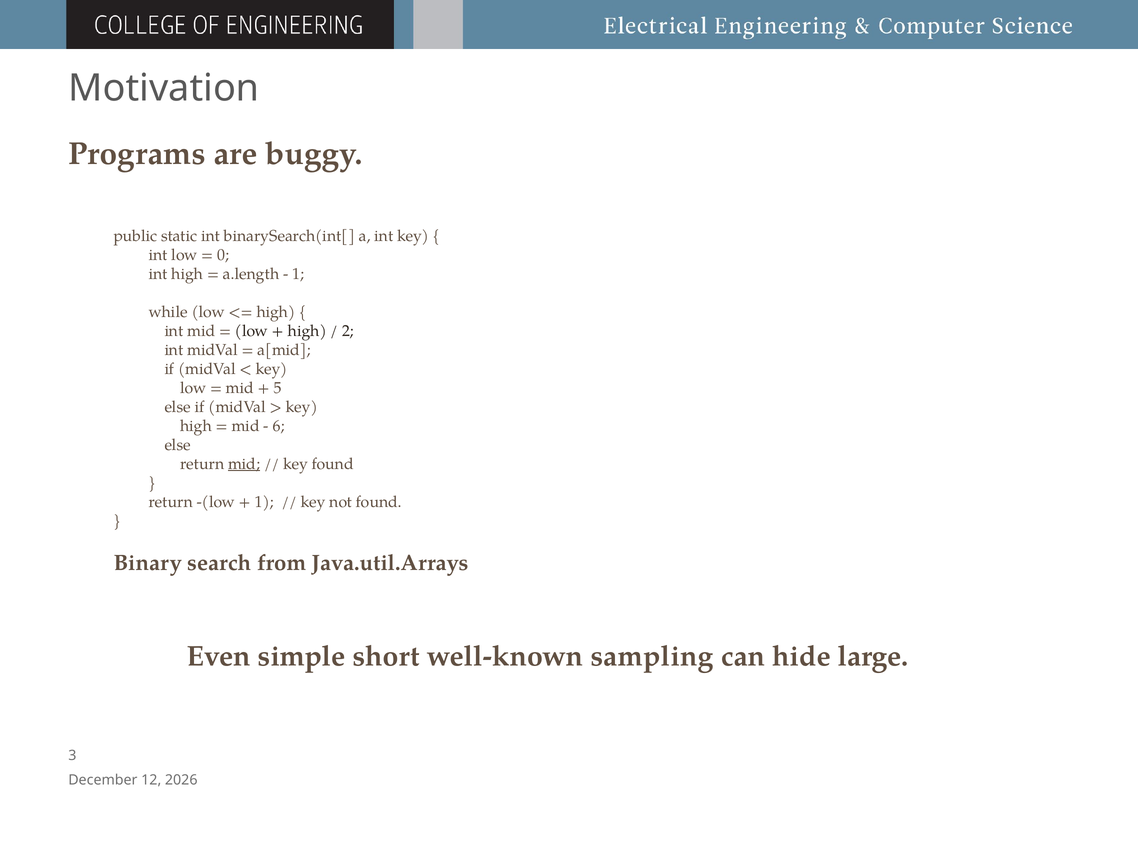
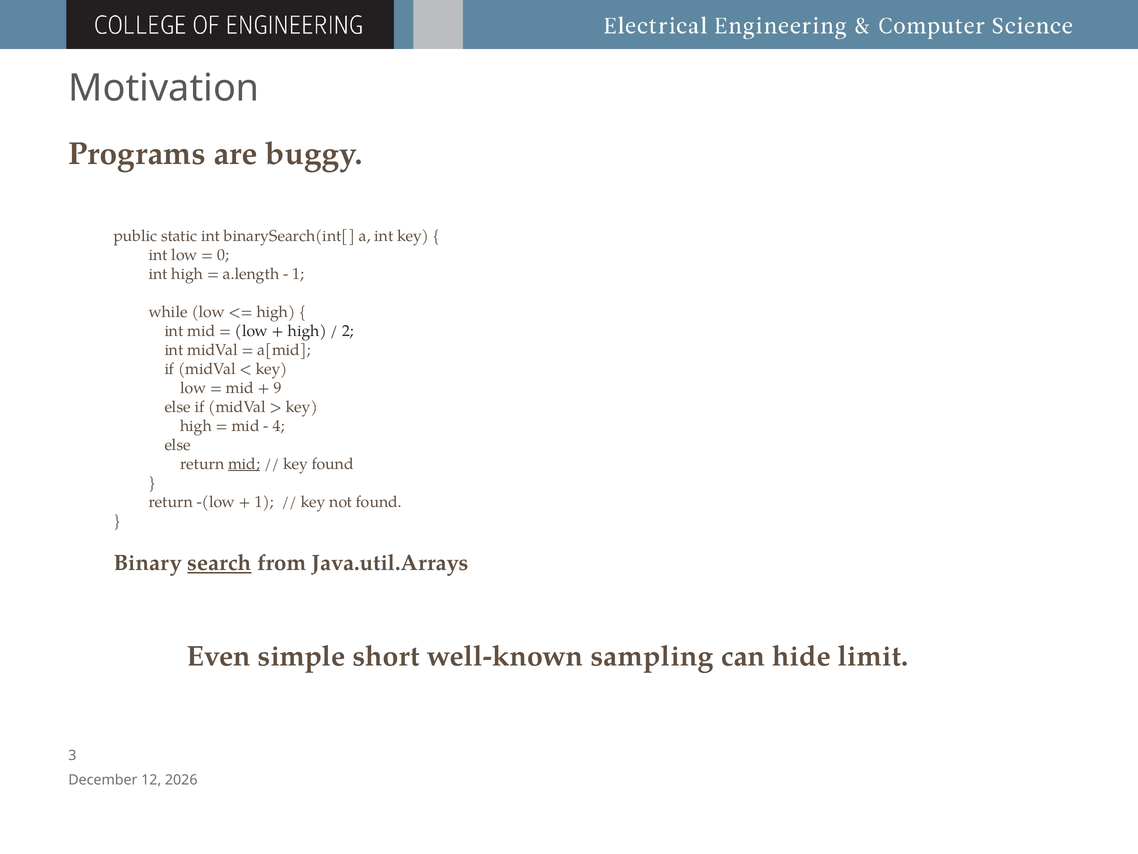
5: 5 -> 9 (278, 388)
6: 6 -> 4 (279, 426)
search underline: none -> present (219, 563)
large: large -> limit (873, 656)
